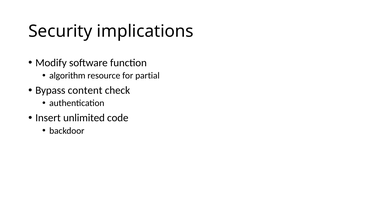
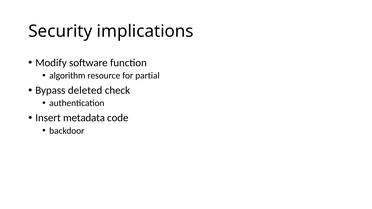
content: content -> deleted (85, 90)
unlimited: unlimited -> metadata (84, 118)
